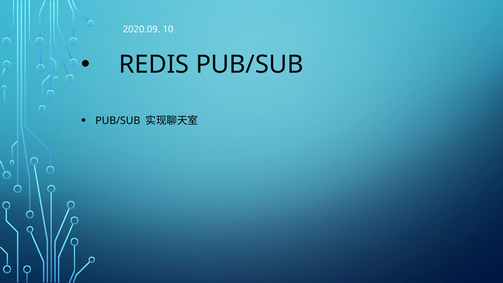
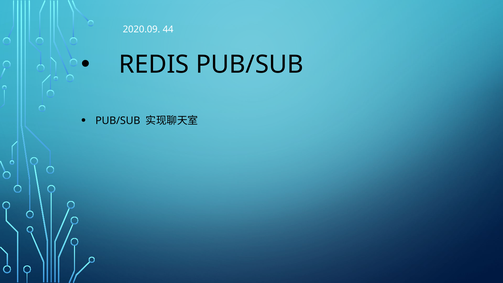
10: 10 -> 44 (168, 30)
